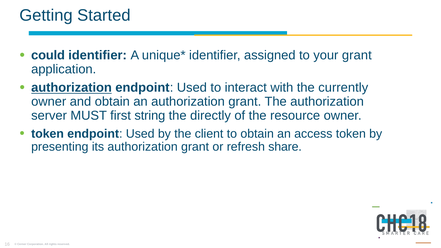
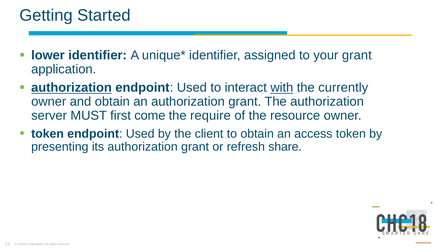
could: could -> lower (48, 55)
with underline: none -> present (282, 88)
string: string -> come (150, 116)
directly: directly -> require (210, 116)
